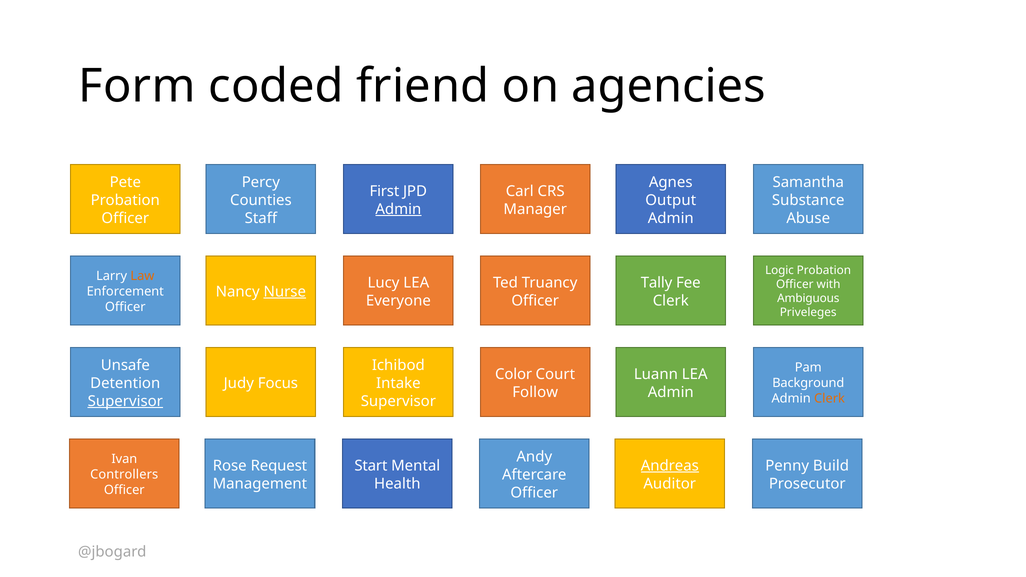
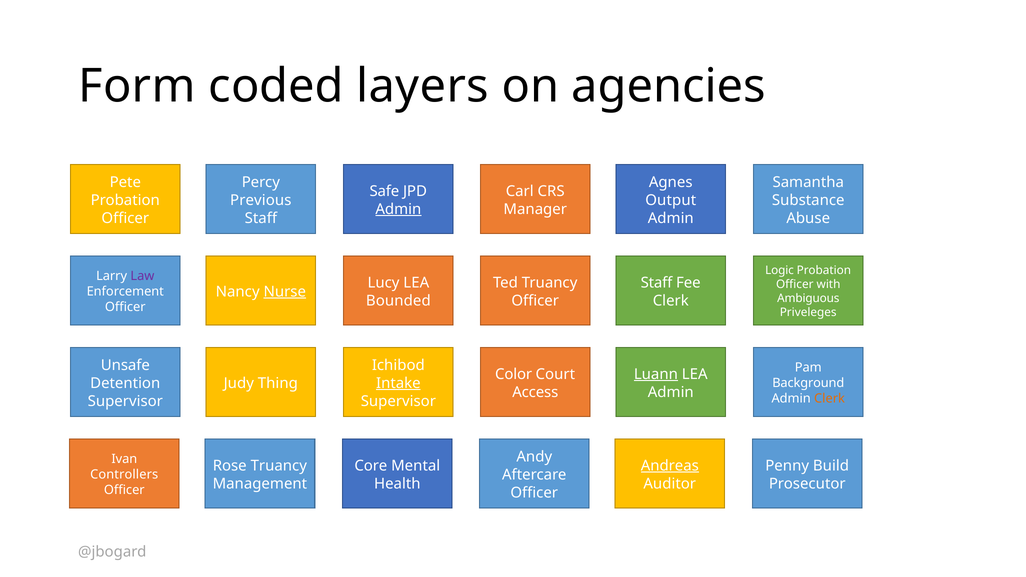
friend: friend -> layers (423, 86)
First: First -> Safe (384, 191)
Counties: Counties -> Previous (261, 200)
Law colour: orange -> purple (142, 276)
Tally: Tally -> Staff (657, 283)
Everyone: Everyone -> Bounded (398, 301)
Luann underline: none -> present (656, 374)
Focus: Focus -> Thing (278, 383)
Intake underline: none -> present (398, 383)
Follow: Follow -> Access (535, 392)
Supervisor underline: present -> none (125, 401)
Rose Request: Request -> Truancy (279, 466)
Start: Start -> Core (371, 466)
